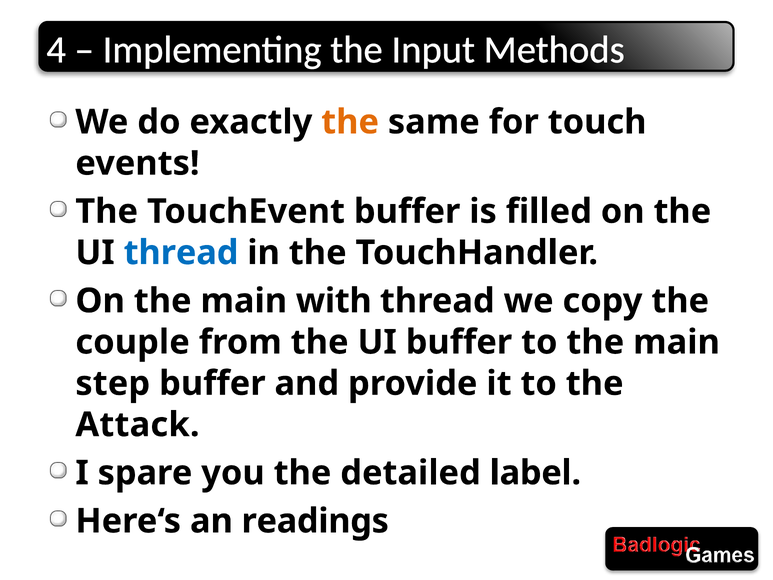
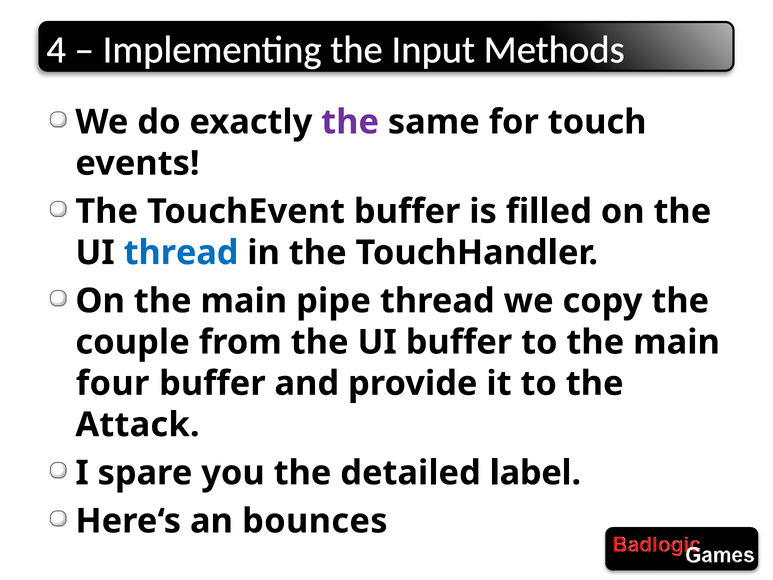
the colour: orange -> purple (350, 122)
with: with -> pipe (333, 301)
step: step -> four (113, 383)
readings: readings -> bounces (315, 521)
